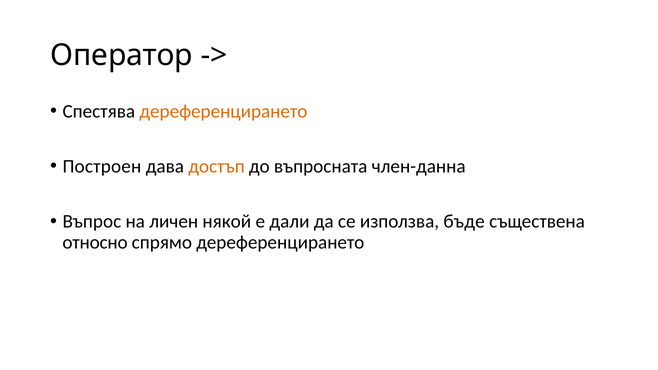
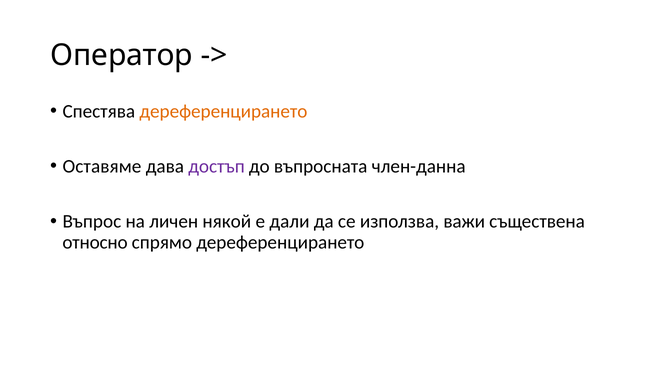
Построен: Построен -> Оставяме (102, 166)
достъп colour: orange -> purple (217, 166)
бъде: бъде -> важи (464, 222)
